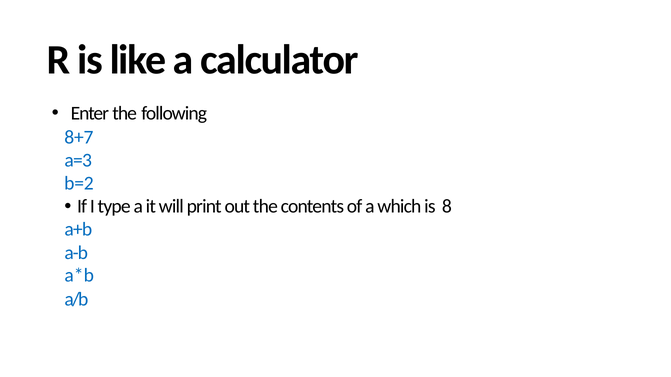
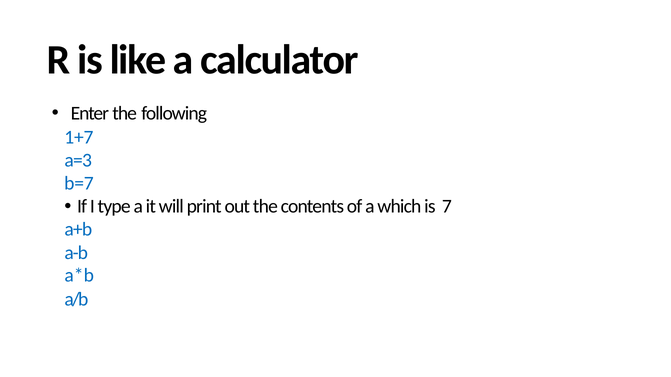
8+7: 8+7 -> 1+7 (79, 137)
b=2: b=2 -> b=7 (79, 184)
8: 8 -> 7 (447, 207)
